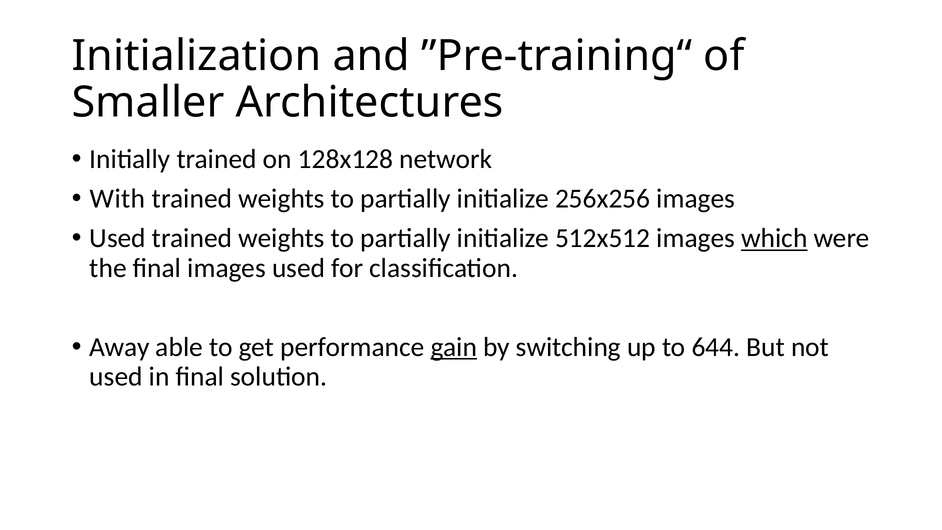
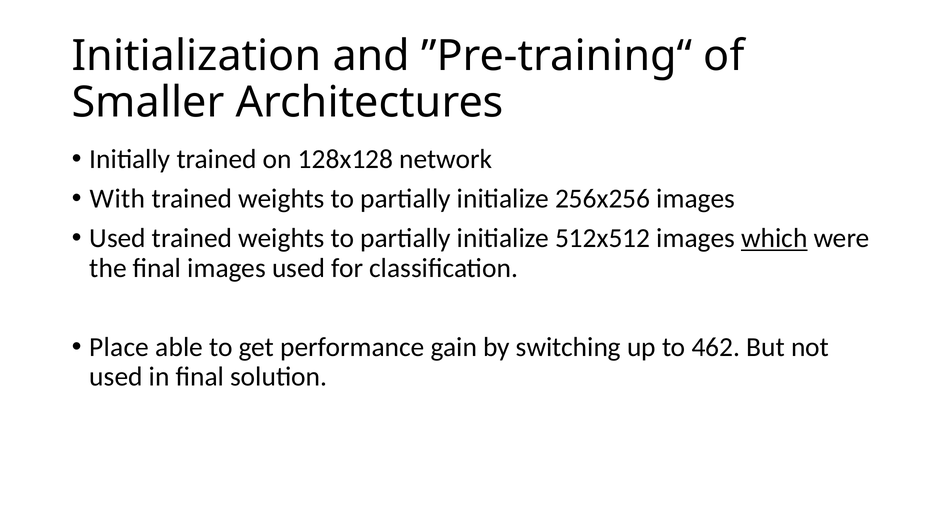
Away: Away -> Place (119, 347)
gain underline: present -> none (454, 347)
644: 644 -> 462 (716, 347)
